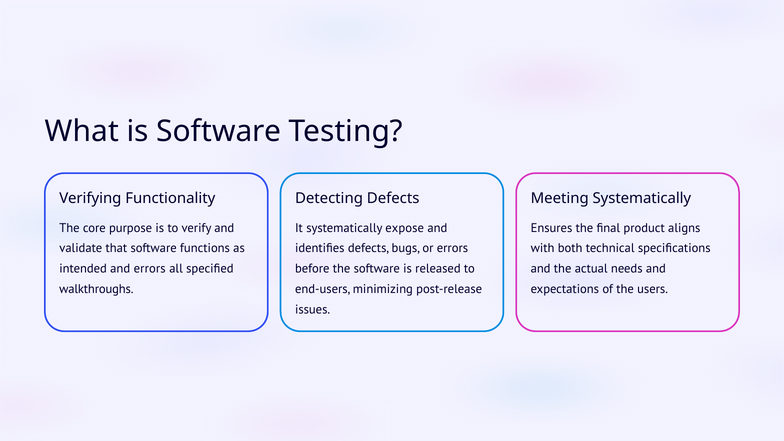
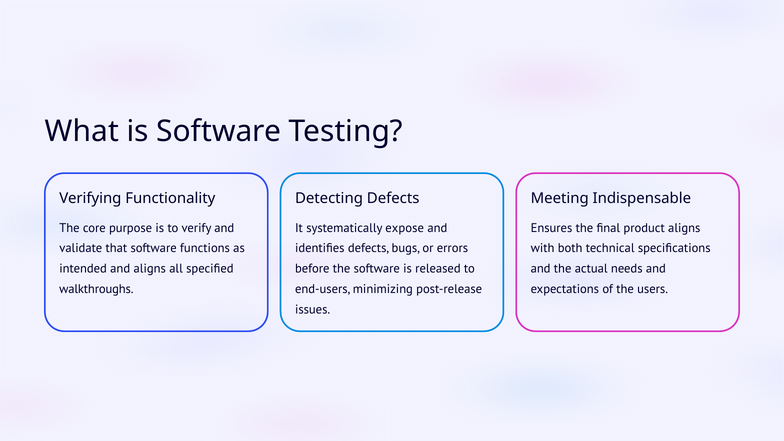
Meeting Systematically: Systematically -> Indispensable (642, 198)
and errors: errors -> aligns (150, 269)
